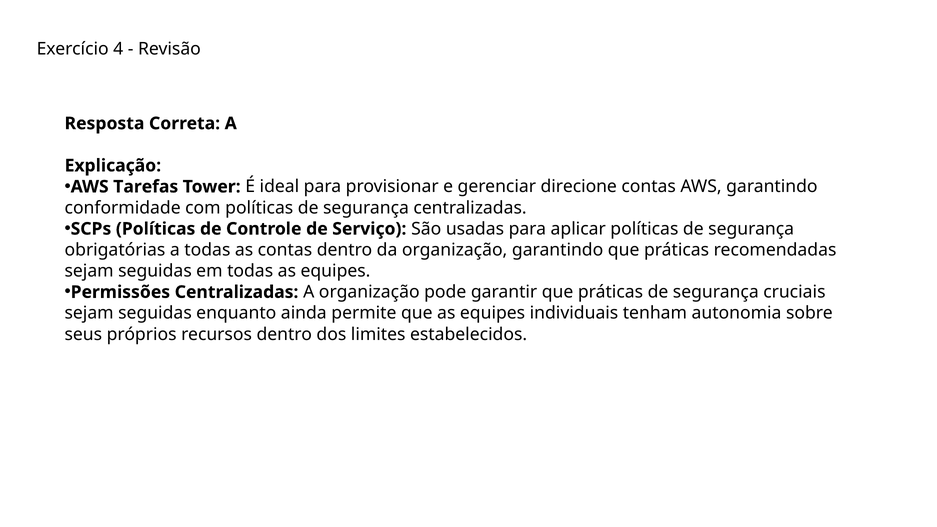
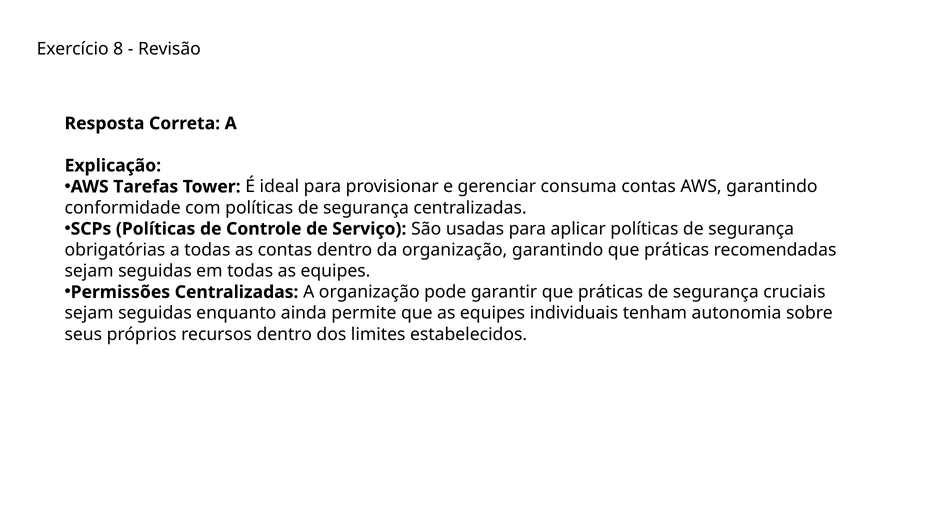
4: 4 -> 8 (118, 49)
direcione: direcione -> consuma (579, 187)
